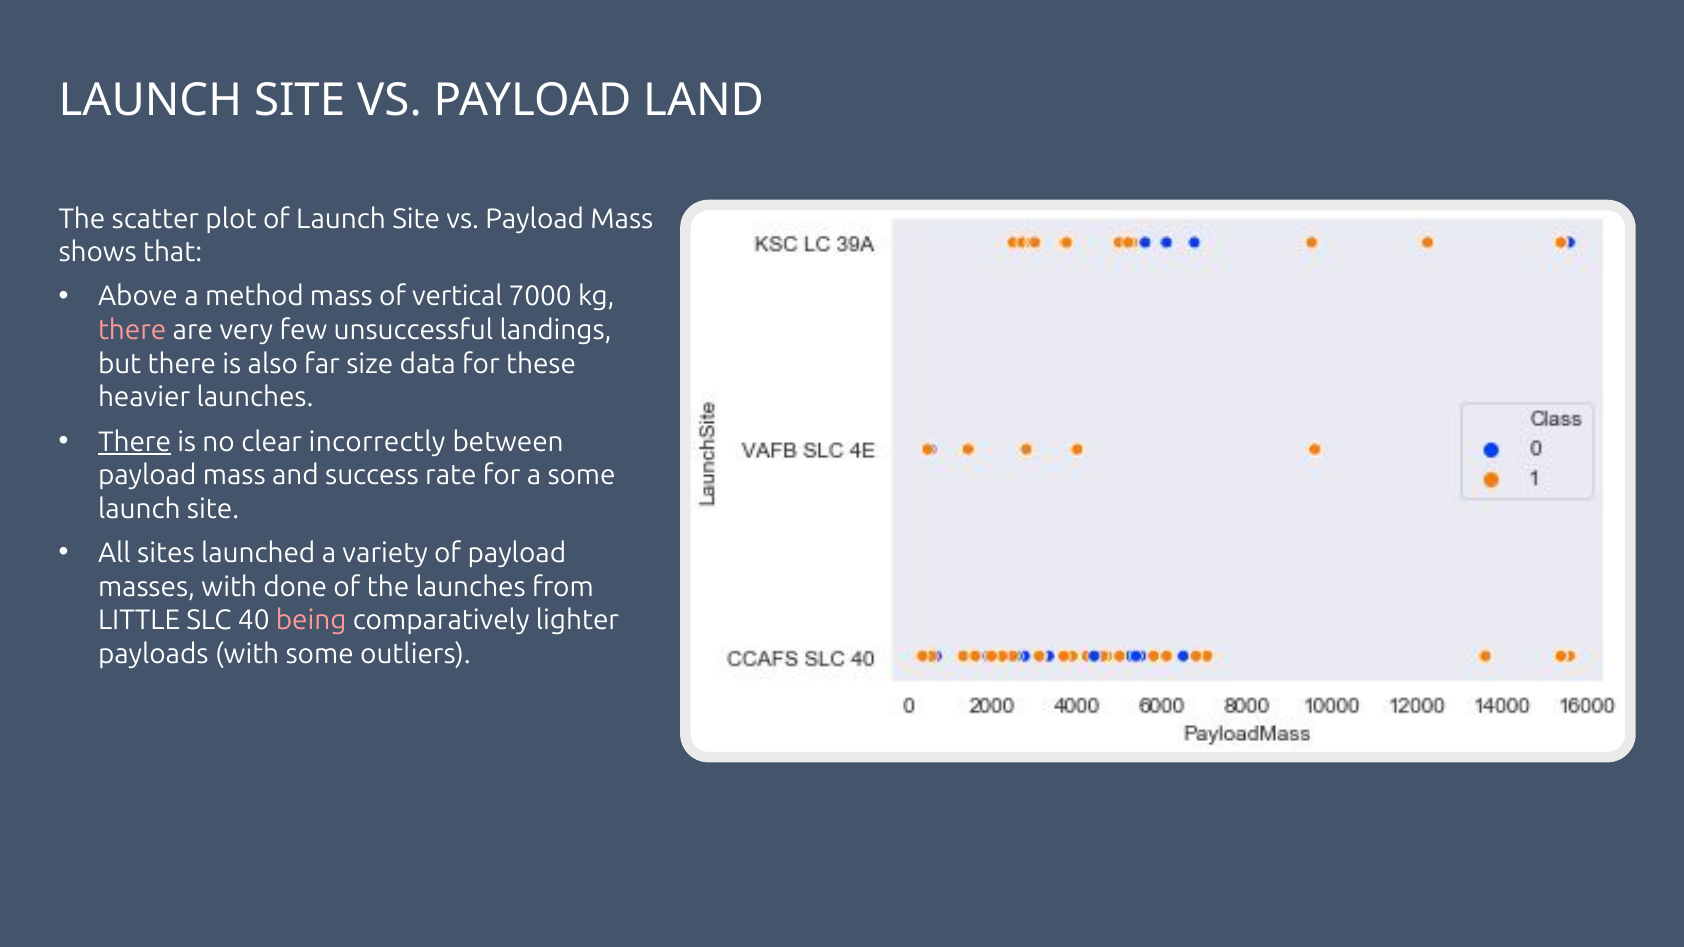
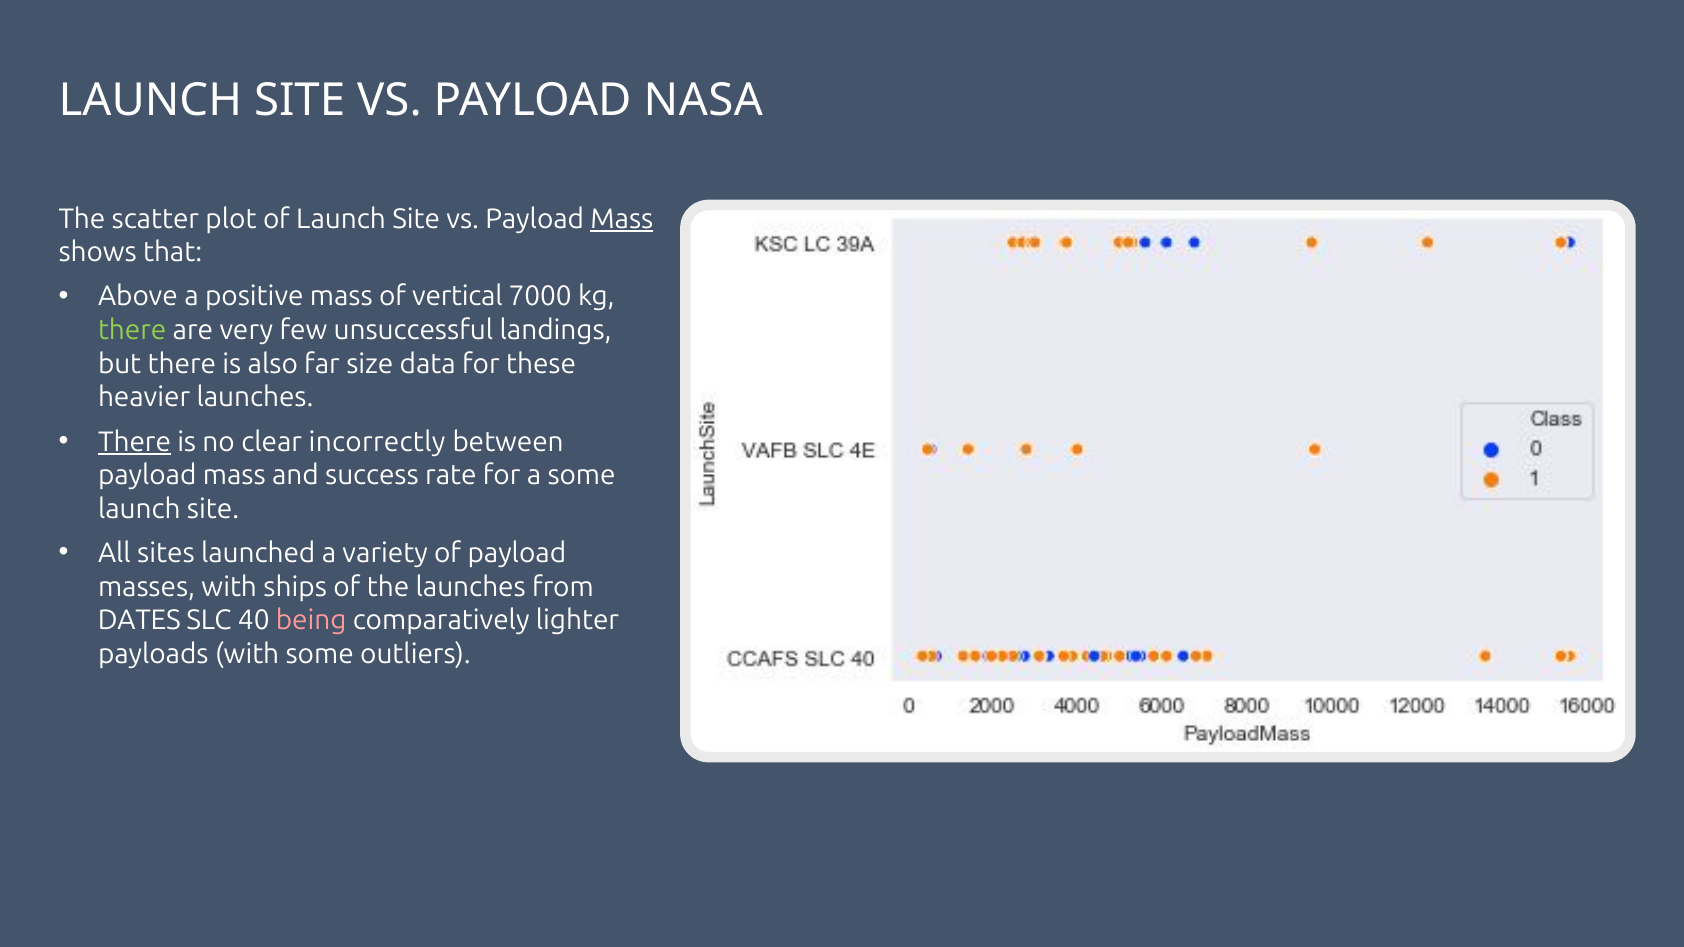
LAND: LAND -> NASA (703, 100)
Mass underline: none -> present (622, 219)
method: method -> positive (254, 297)
there colour: pink -> light green (132, 330)
done: done -> ships (295, 587)
LITTLE: LITTLE -> DATES (139, 621)
